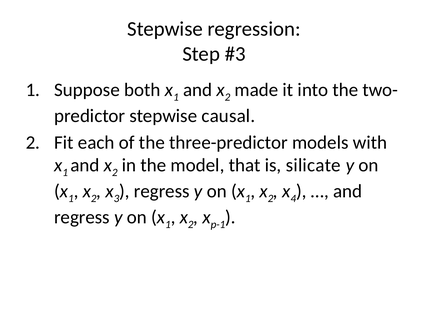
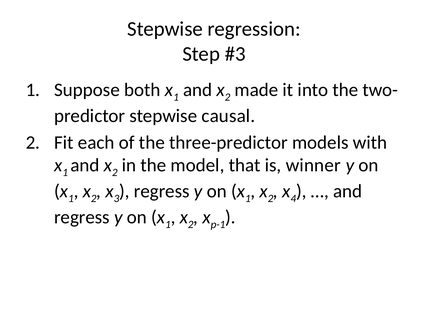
silicate: silicate -> winner (313, 165)
